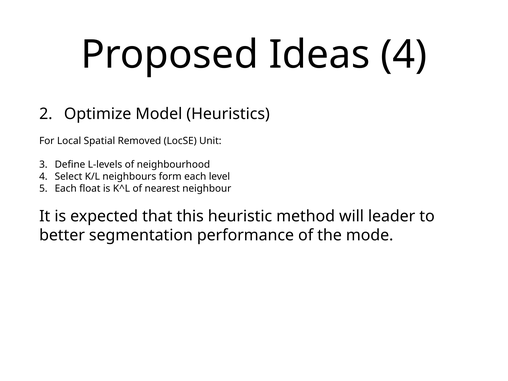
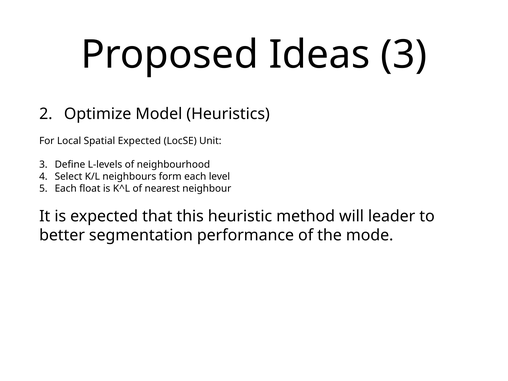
Ideas 4: 4 -> 3 (404, 55)
Spatial Removed: Removed -> Expected (139, 141)
